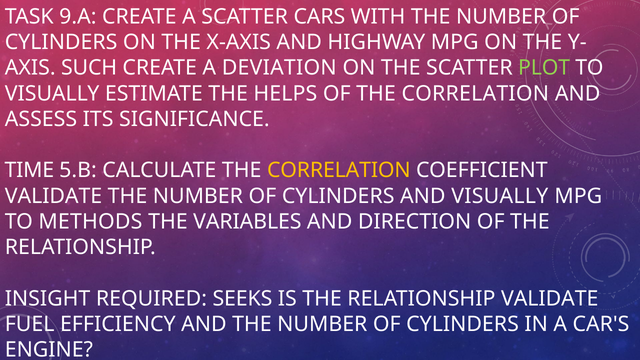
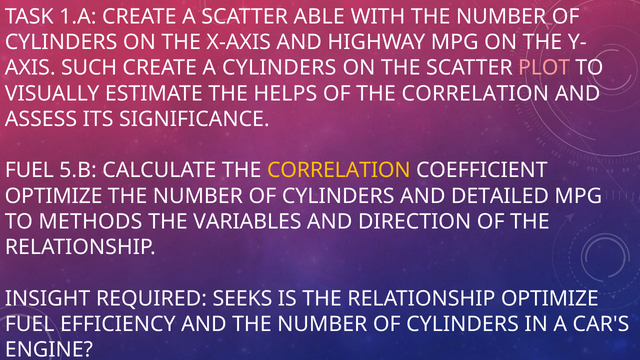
9.A: 9.A -> 1.A (78, 17)
CARS: CARS -> ABLE (319, 17)
A DEVIATION: DEVIATION -> CYLINDERS (279, 68)
PLOT colour: light green -> pink (544, 68)
TIME: TIME -> FUEL (29, 170)
VALIDATE: VALIDATE -> OPTIMIZE (54, 196)
AND VISUALLY: VISUALLY -> DETAILED (500, 196)
RELATIONSHIP VALIDATE: VALIDATE -> OPTIMIZE (550, 299)
